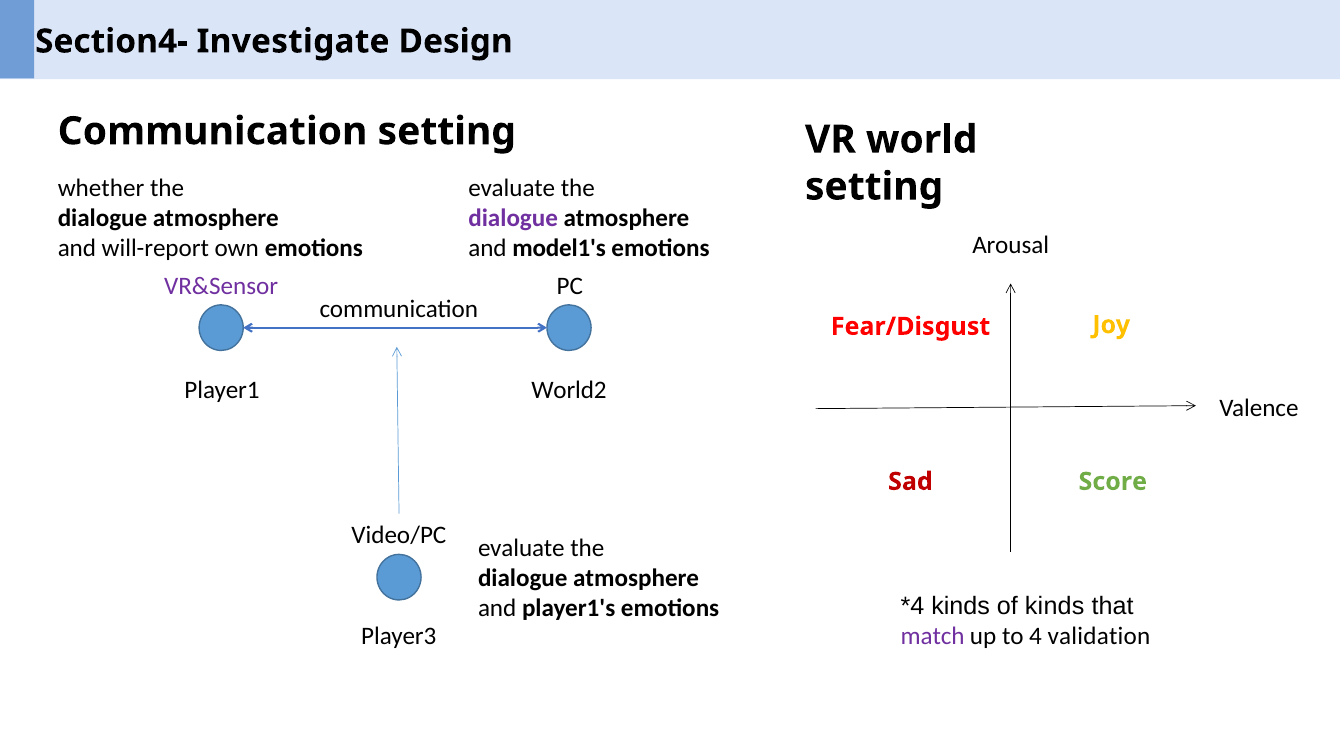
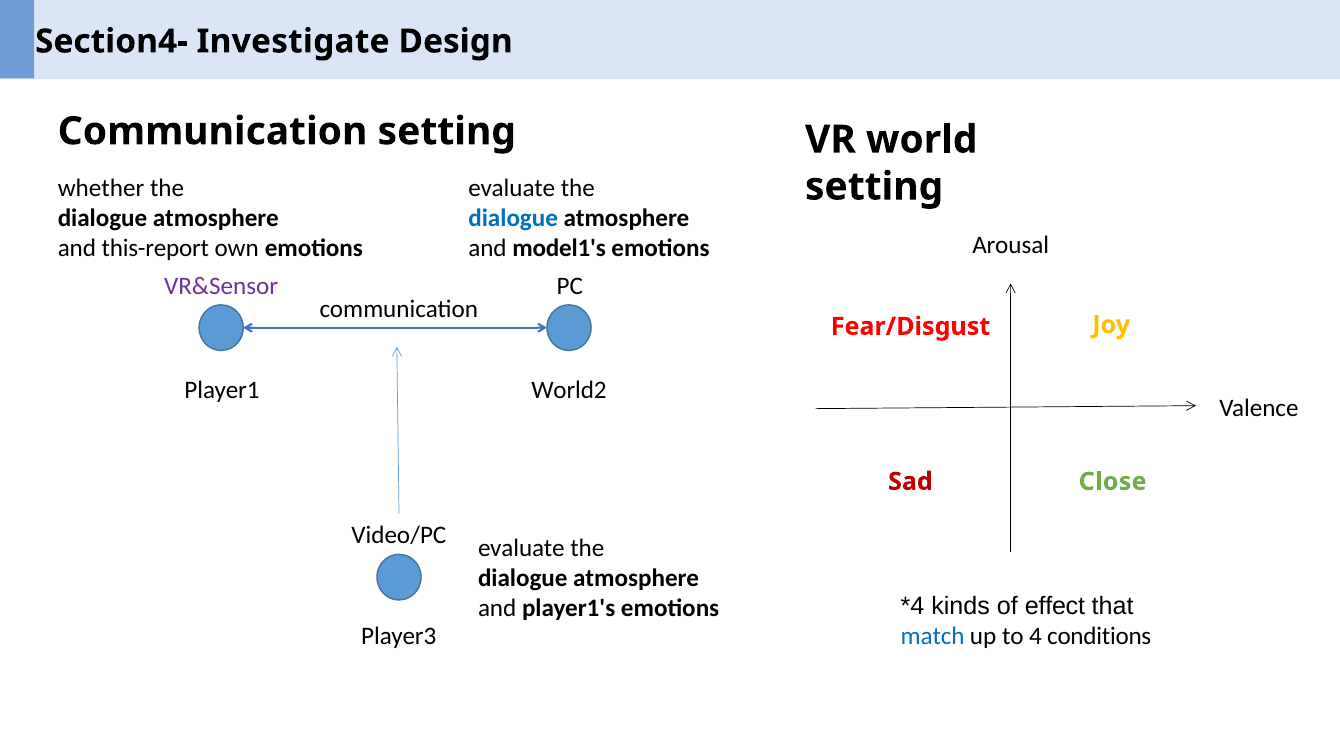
dialogue colour: purple -> blue (513, 218)
will-report: will-report -> this-report (155, 248)
Score: Score -> Close (1113, 481)
of kinds: kinds -> effect (1055, 606)
match colour: purple -> blue (933, 636)
validation: validation -> conditions (1099, 636)
